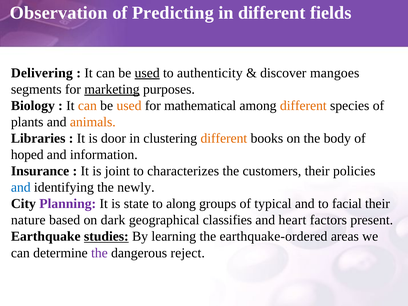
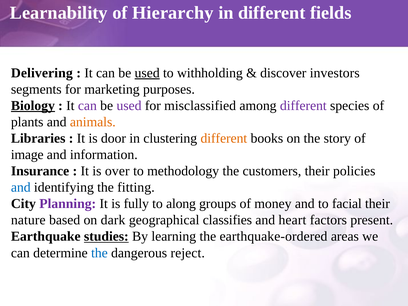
Observation: Observation -> Learnability (59, 13)
Predicting: Predicting -> Hierarchy (173, 13)
authenticity: authenticity -> withholding (210, 73)
mangoes: mangoes -> investors (335, 73)
marketing underline: present -> none (112, 89)
Biology underline: none -> present (33, 106)
can colour: orange -> purple (87, 106)
used colour: orange -> purple (129, 106)
mathematical: mathematical -> misclassified (200, 106)
different colour: orange -> purple (303, 106)
body: body -> story (337, 139)
hoped: hoped -> image (27, 155)
joint: joint -> over (117, 171)
characterizes: characterizes -> methodology (183, 171)
newly: newly -> fitting (136, 188)
state: state -> fully (136, 204)
typical: typical -> money (273, 204)
the colour: purple -> blue (99, 253)
